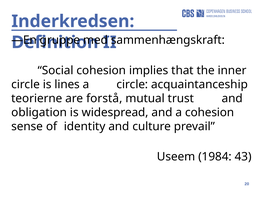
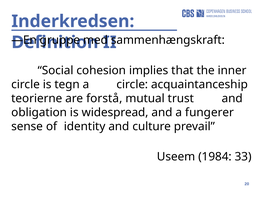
lines: lines -> tegn (67, 85)
a cohesion: cohesion -> fungerer (210, 113)
43: 43 -> 33 (243, 157)
